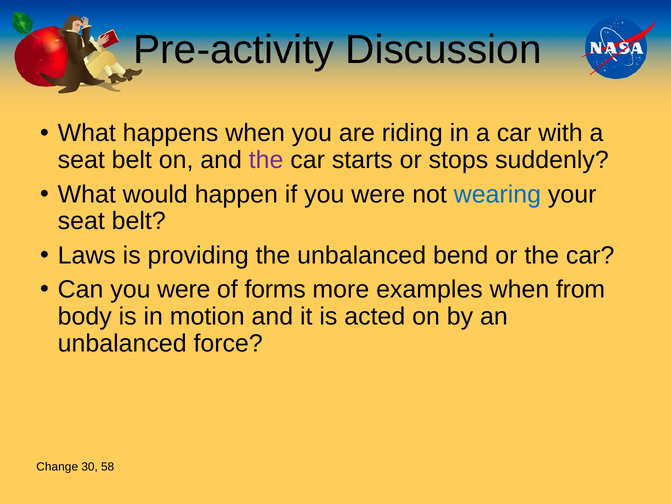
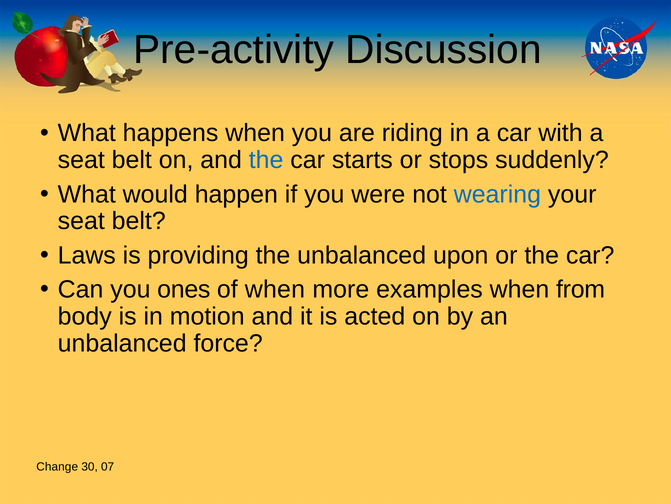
the colour: purple -> blue (266, 160)
bend: bend -> upon (461, 255)
Can you were: were -> ones (184, 289)
of forms: forms -> when (275, 289)
58: 58 -> 07 (108, 466)
